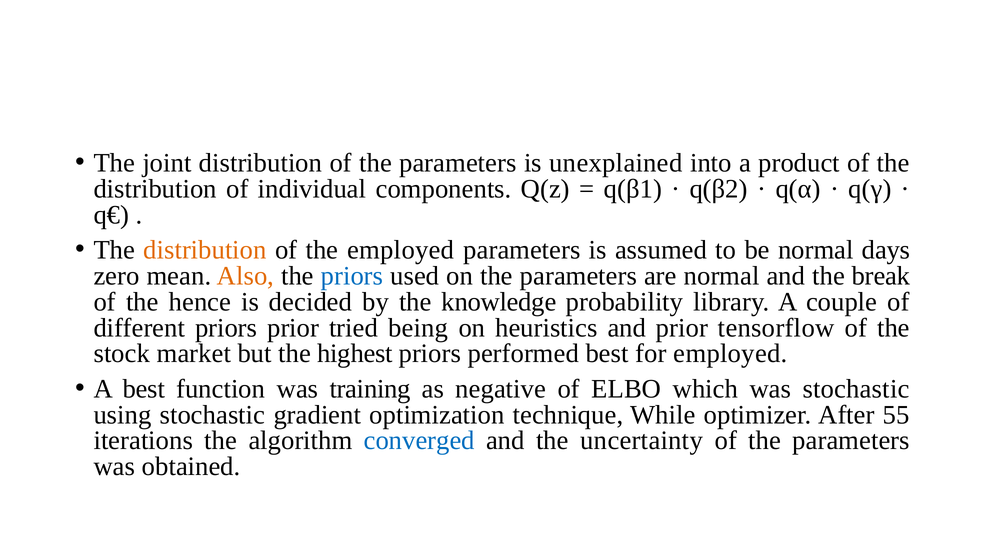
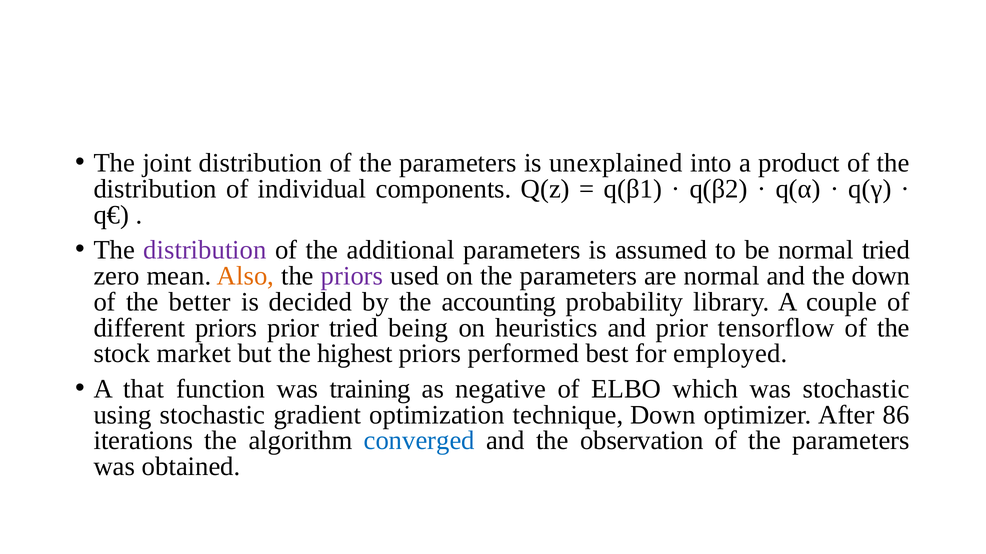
distribution colour: orange -> purple (205, 250)
the employed: employed -> additional (401, 250)
normal days: days -> tried (886, 250)
priors colour: blue -> purple (352, 276)
the break: break -> down (881, 276)
hence: hence -> better (200, 302)
knowledge: knowledge -> accounting (499, 302)
A best: best -> that (144, 389)
technique While: While -> Down (663, 415)
55: 55 -> 86 (896, 415)
uncertainty: uncertainty -> observation (642, 441)
